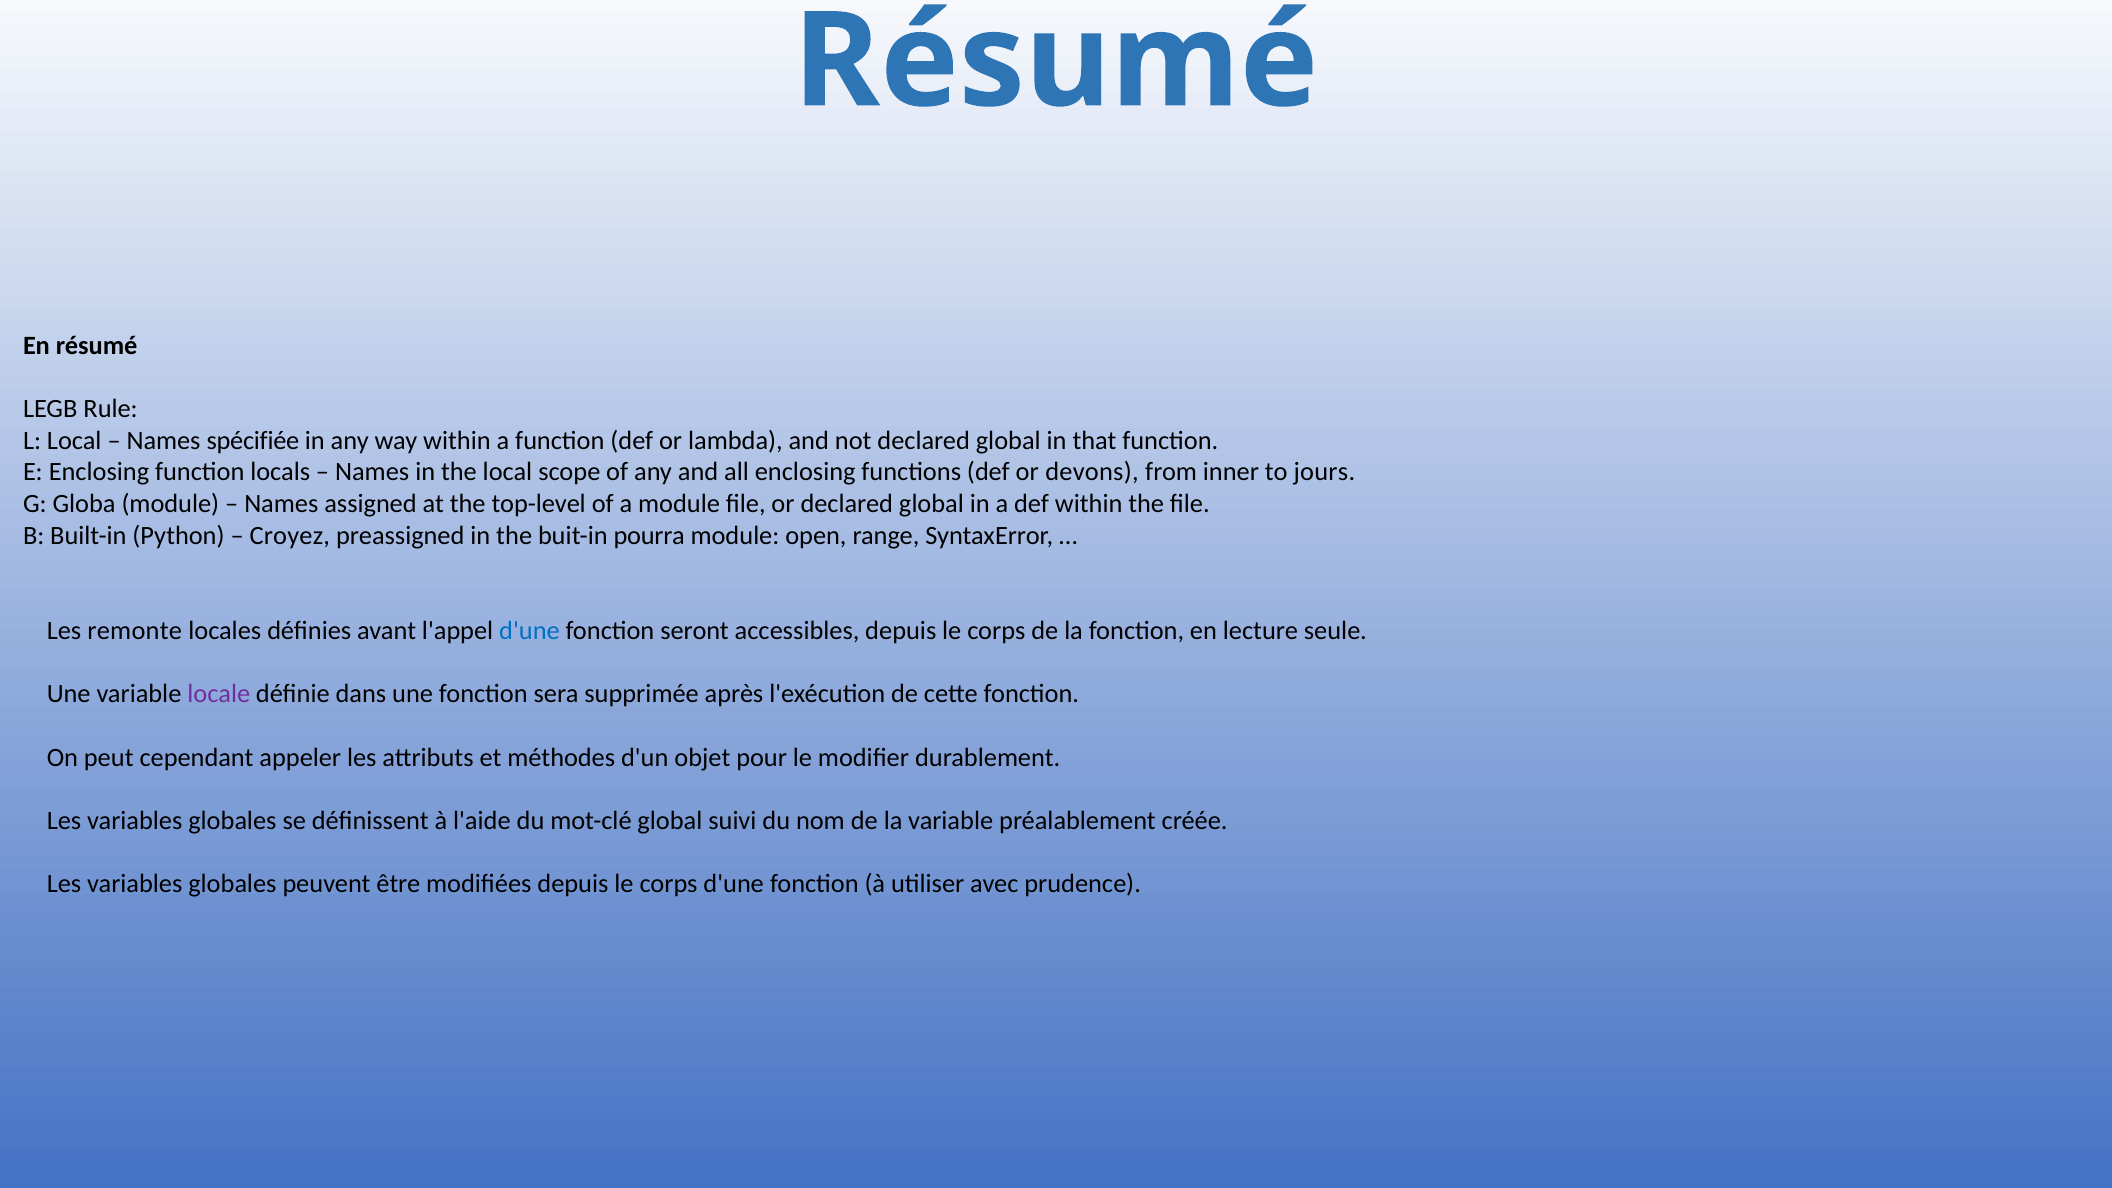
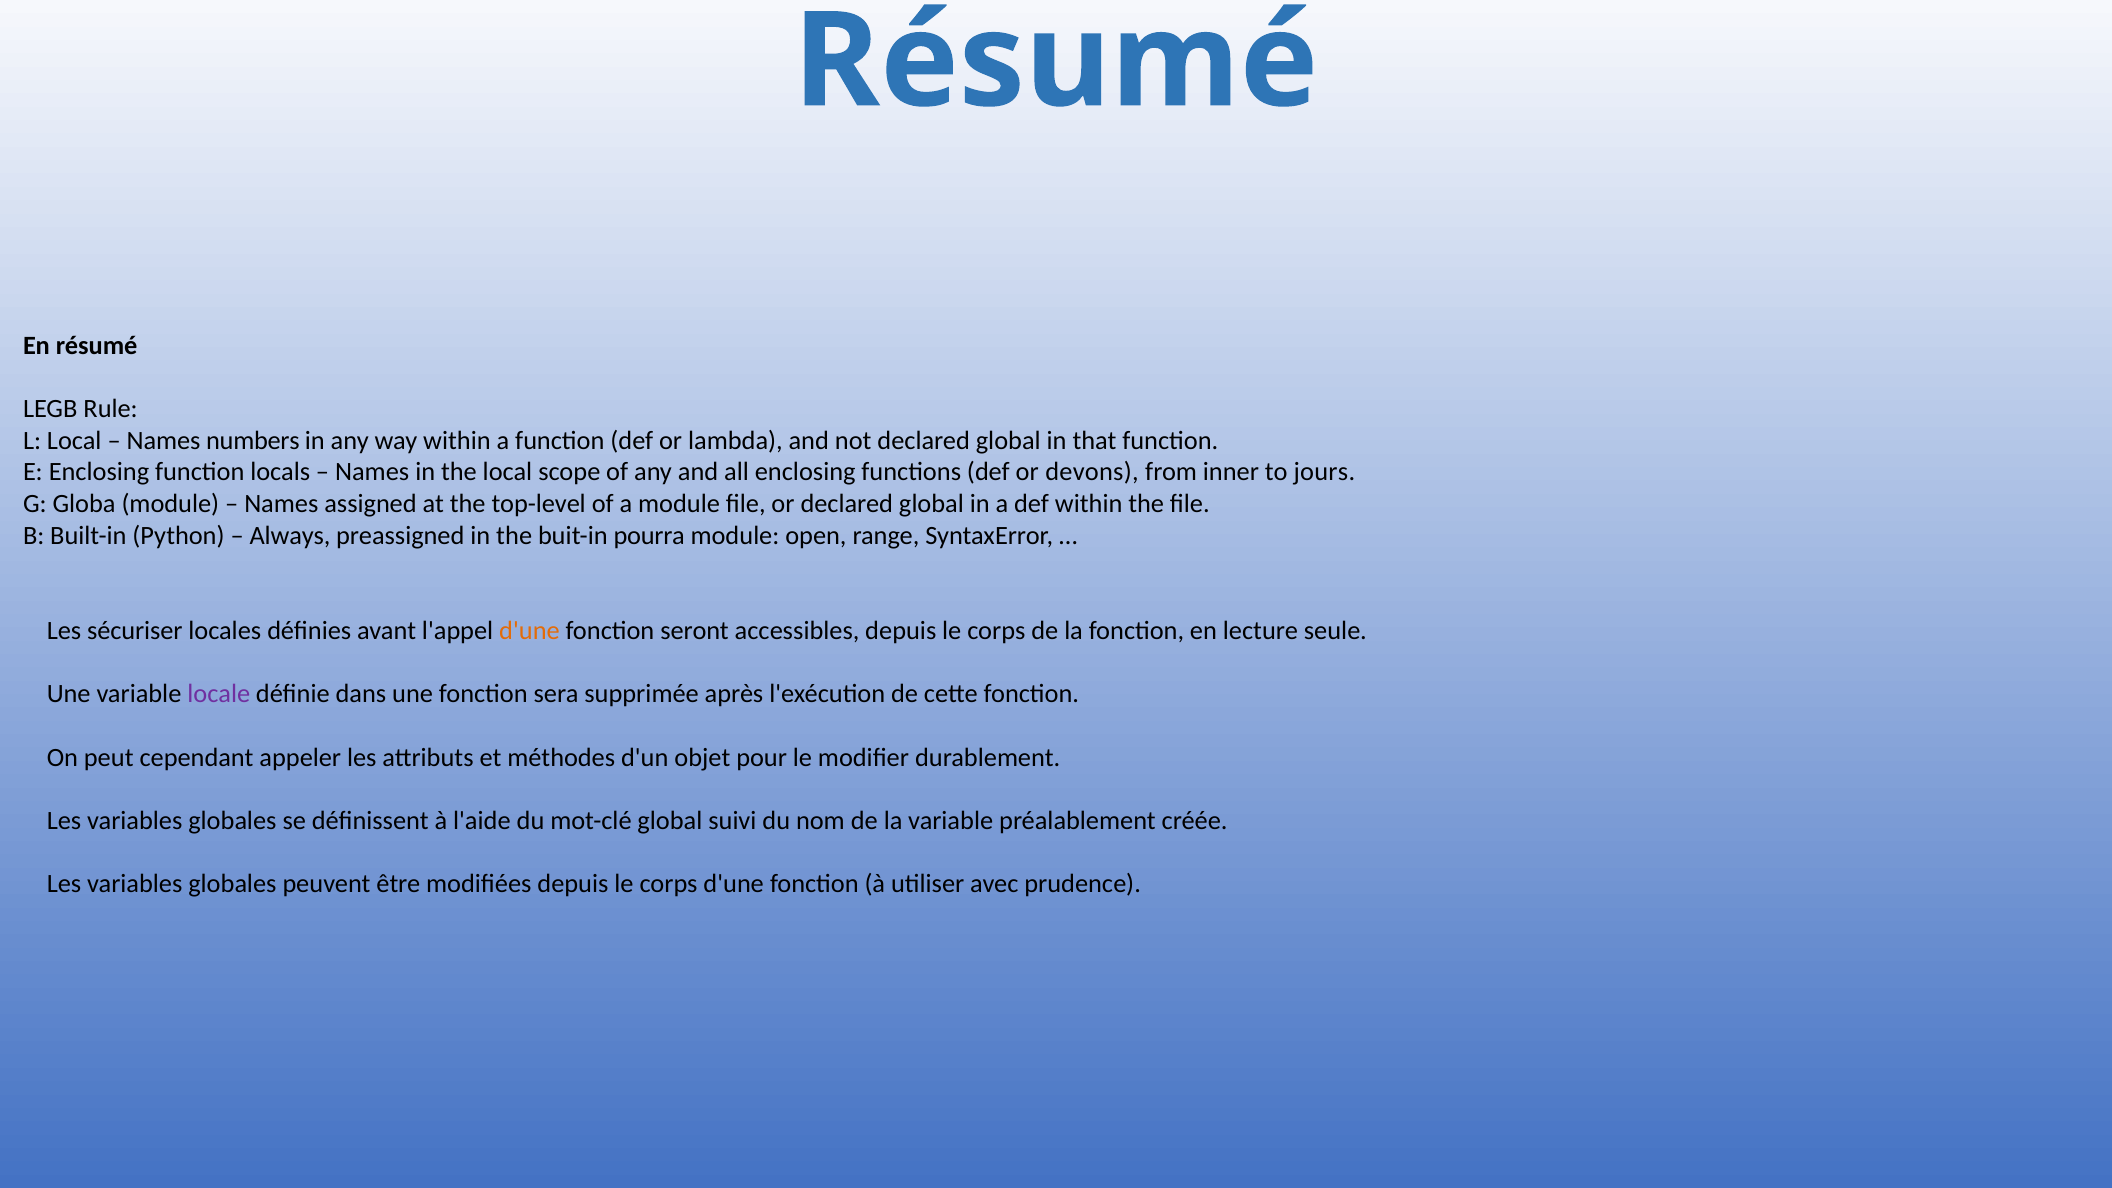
spécifiée: spécifiée -> numbers (253, 441)
Croyez: Croyez -> Always (290, 536)
remonte: remonte -> sécuriser (135, 631)
d'une colour: blue -> orange (529, 631)
